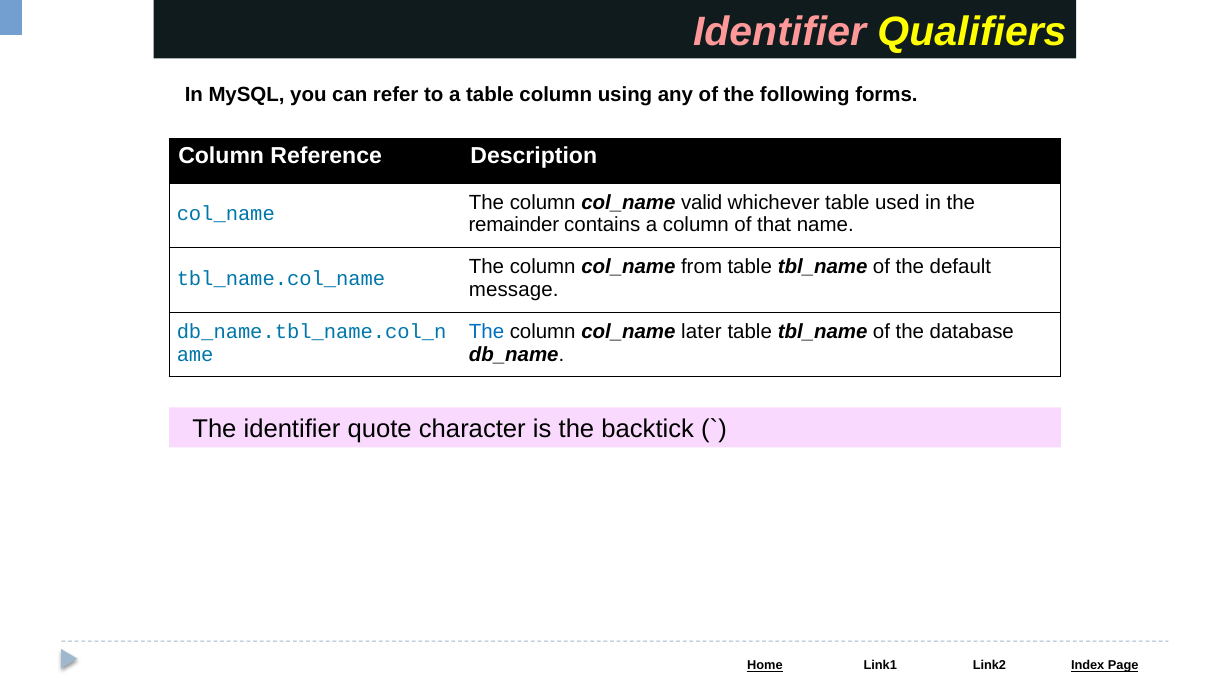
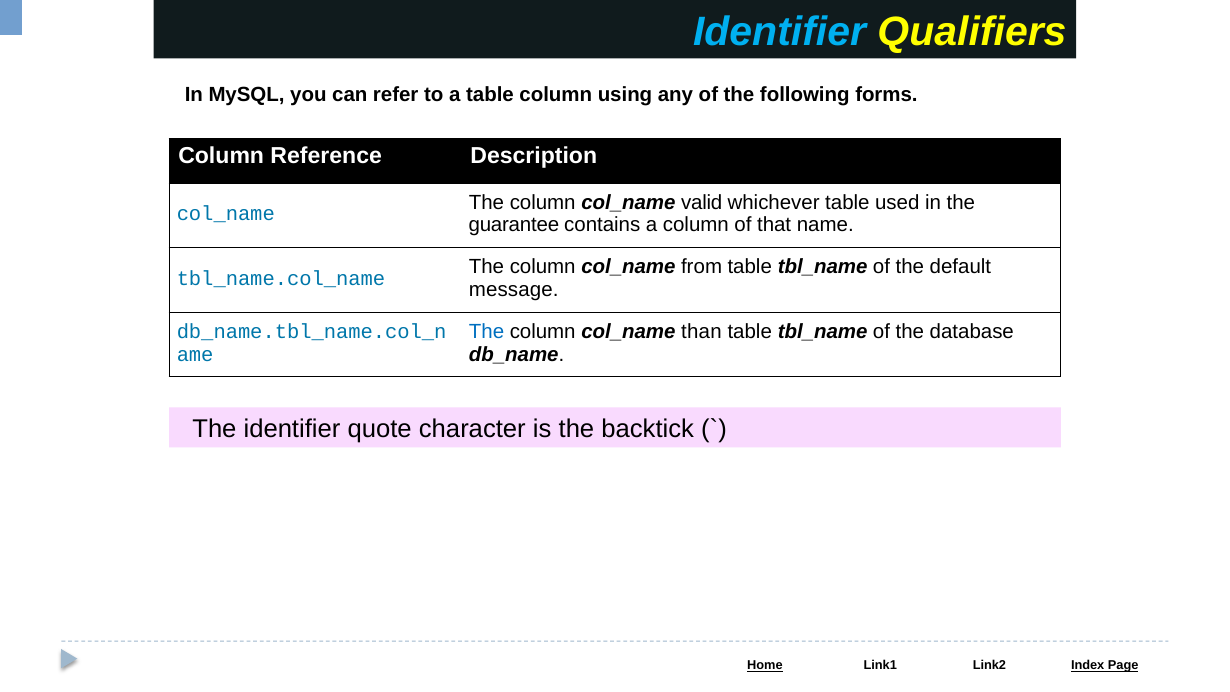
Identifier colour: pink -> light blue (780, 32)
remainder: remainder -> guarantee (514, 225)
later: later -> than (701, 331)
